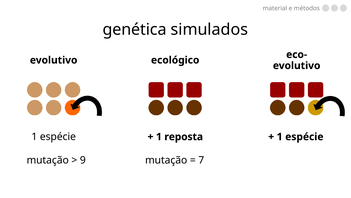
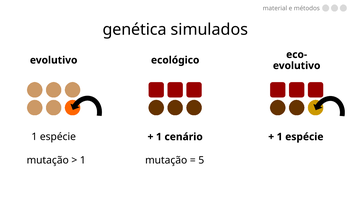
reposta: reposta -> cenário (184, 136)
9: 9 -> 1 (83, 160)
7: 7 -> 5 (201, 160)
